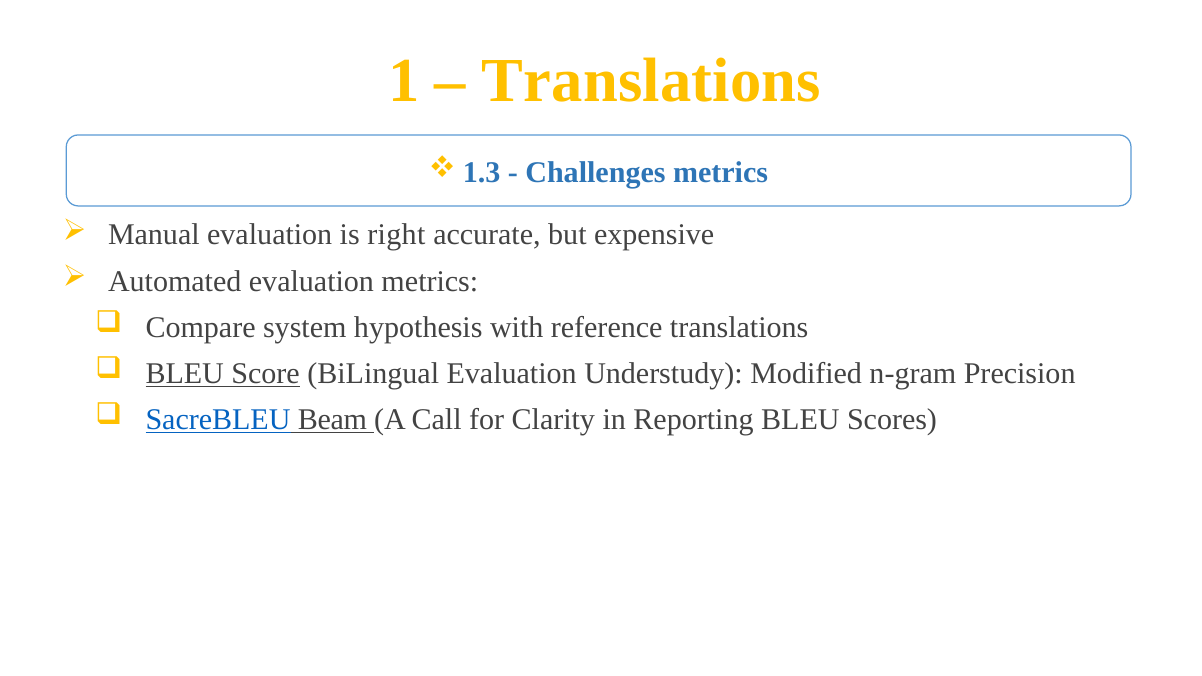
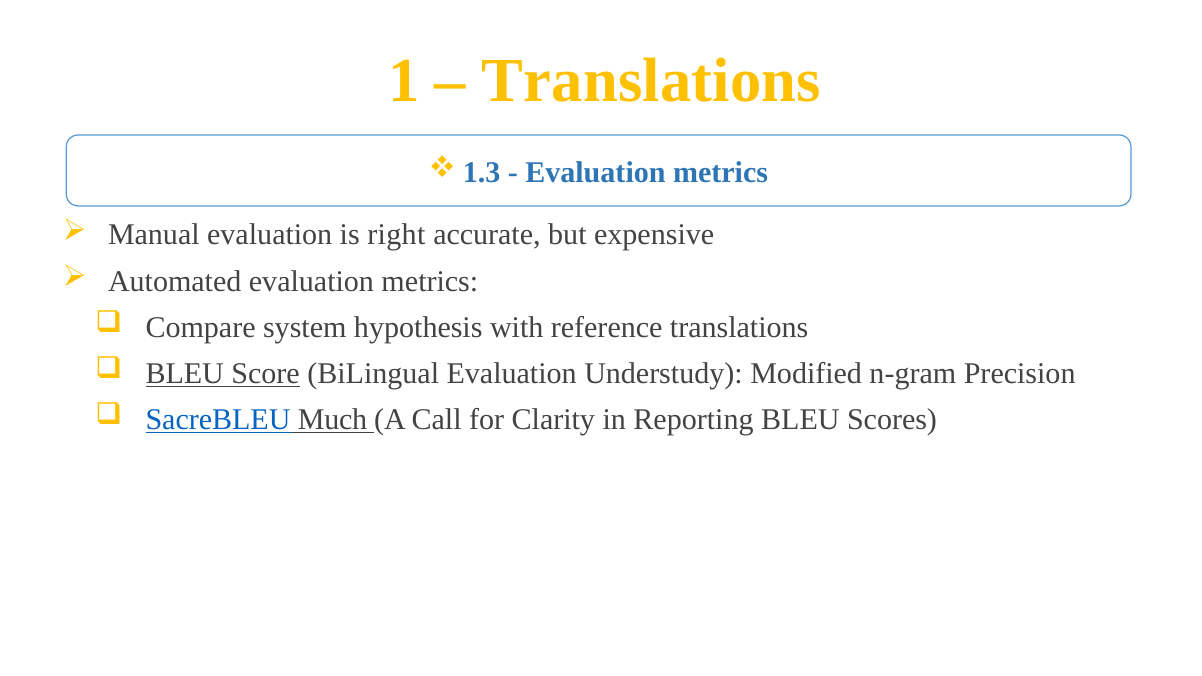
Challenges: Challenges -> Evaluation (595, 173)
Beam: Beam -> Much (332, 419)
